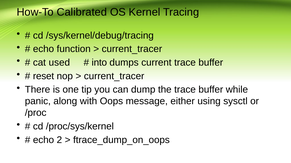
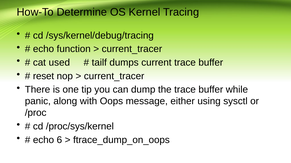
Calibrated: Calibrated -> Determine (82, 12)
into: into -> tailf (99, 63)
2: 2 -> 6 (59, 140)
